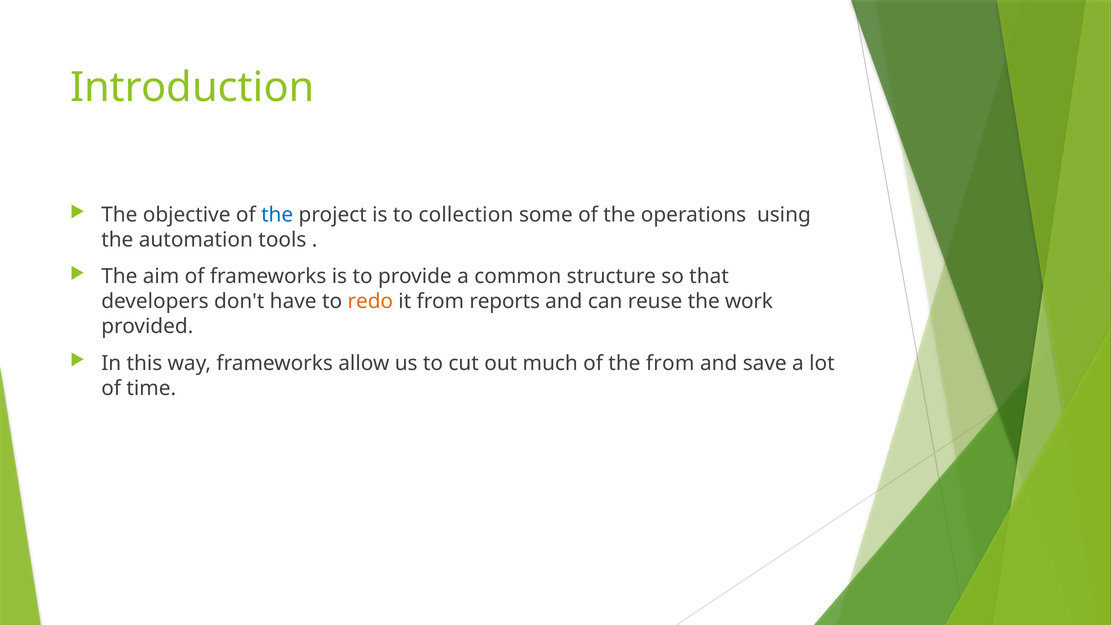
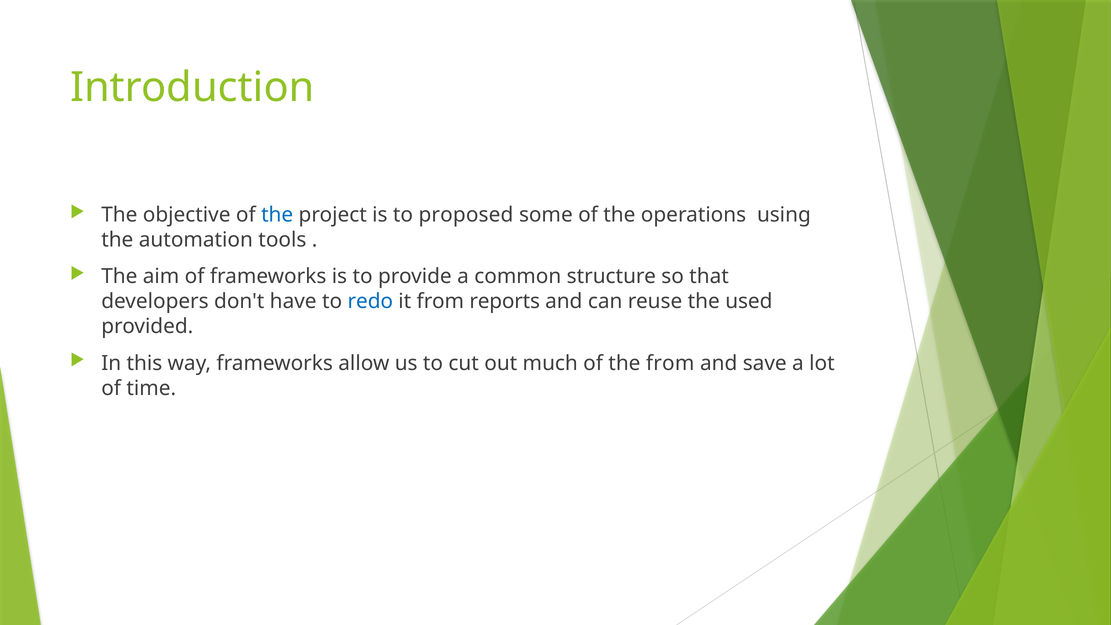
collection: collection -> proposed (466, 215)
redo colour: orange -> blue (370, 302)
work: work -> used (749, 302)
